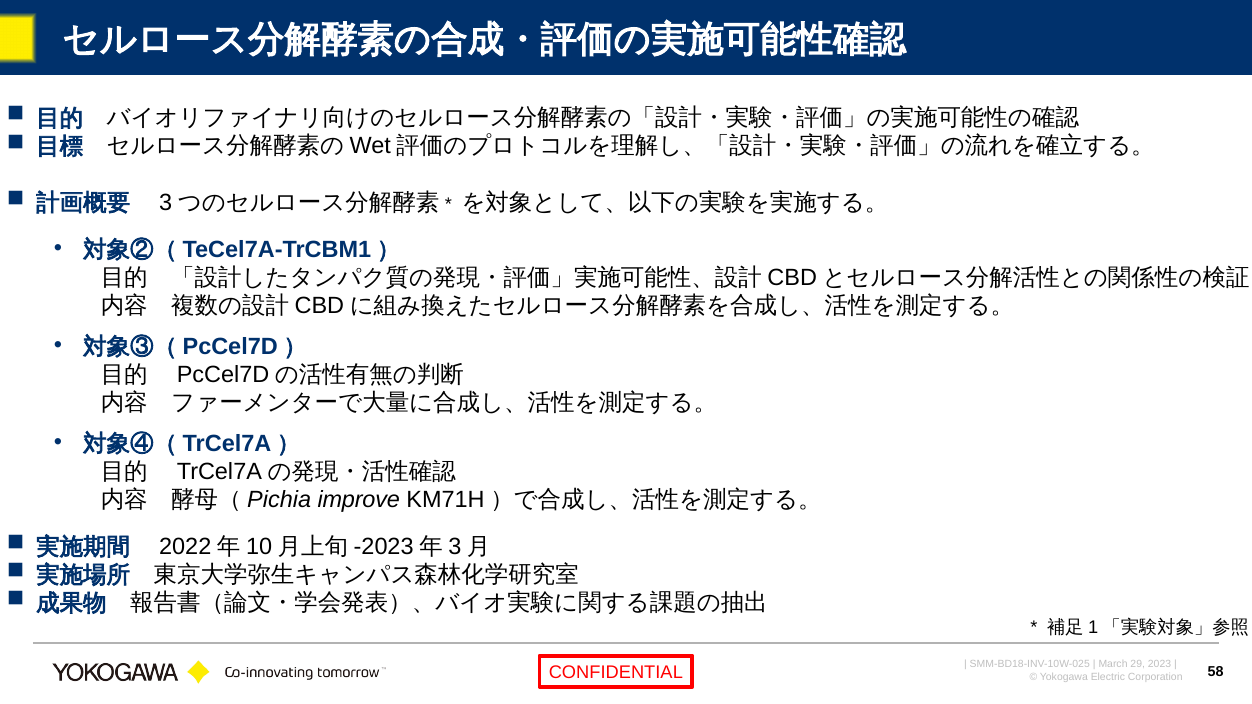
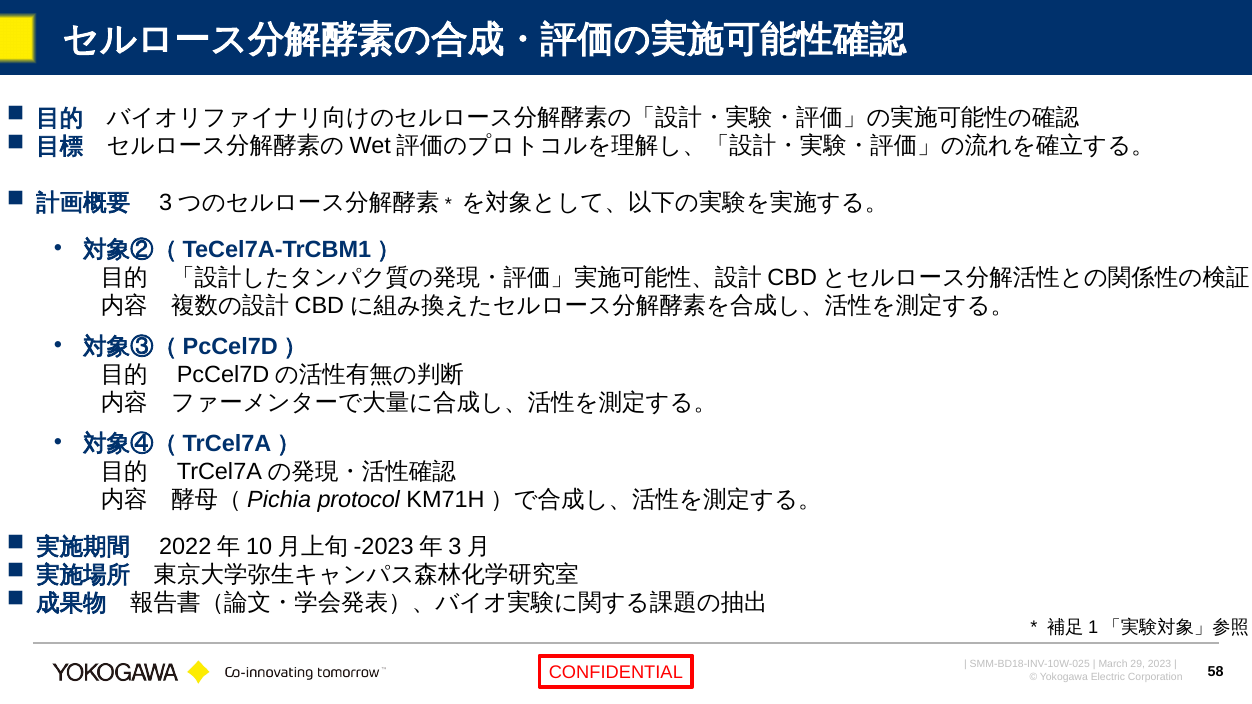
improve: improve -> protocol (359, 500)
